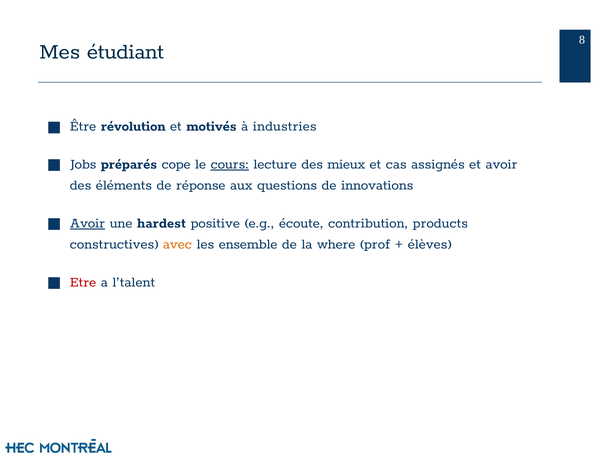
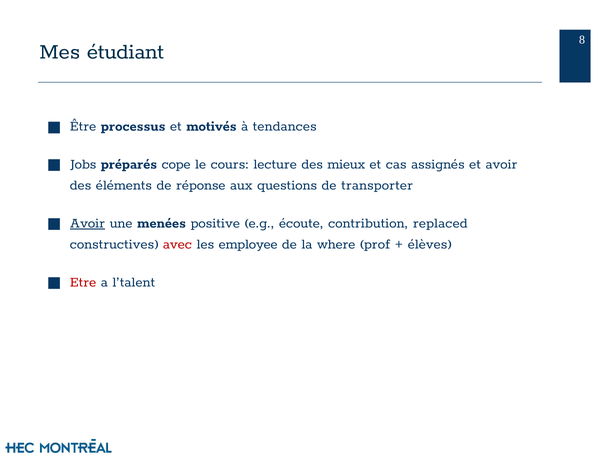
révolution: révolution -> processus (133, 126)
industries: industries -> tendances (285, 126)
cours underline: present -> none (230, 164)
innovations: innovations -> transporter (377, 185)
hardest: hardest -> menées (162, 223)
products: products -> replaced (440, 223)
avec colour: orange -> red (177, 244)
ensemble: ensemble -> employee (248, 244)
